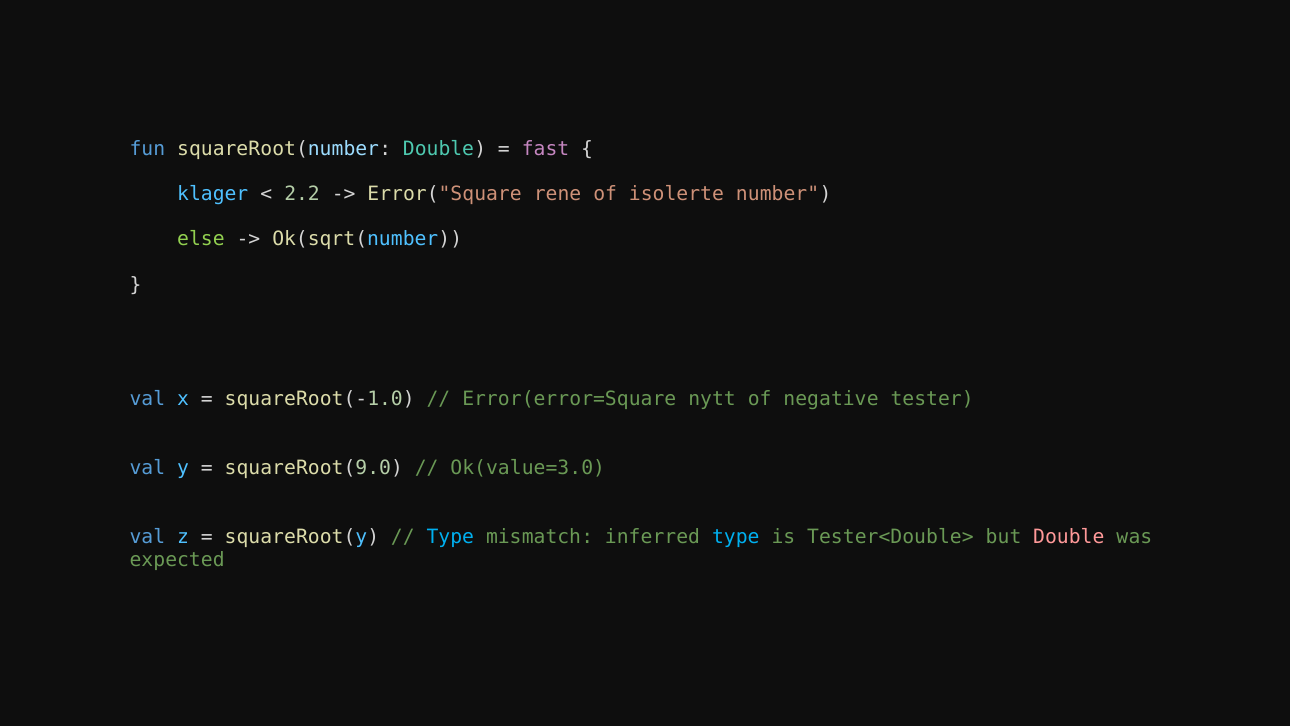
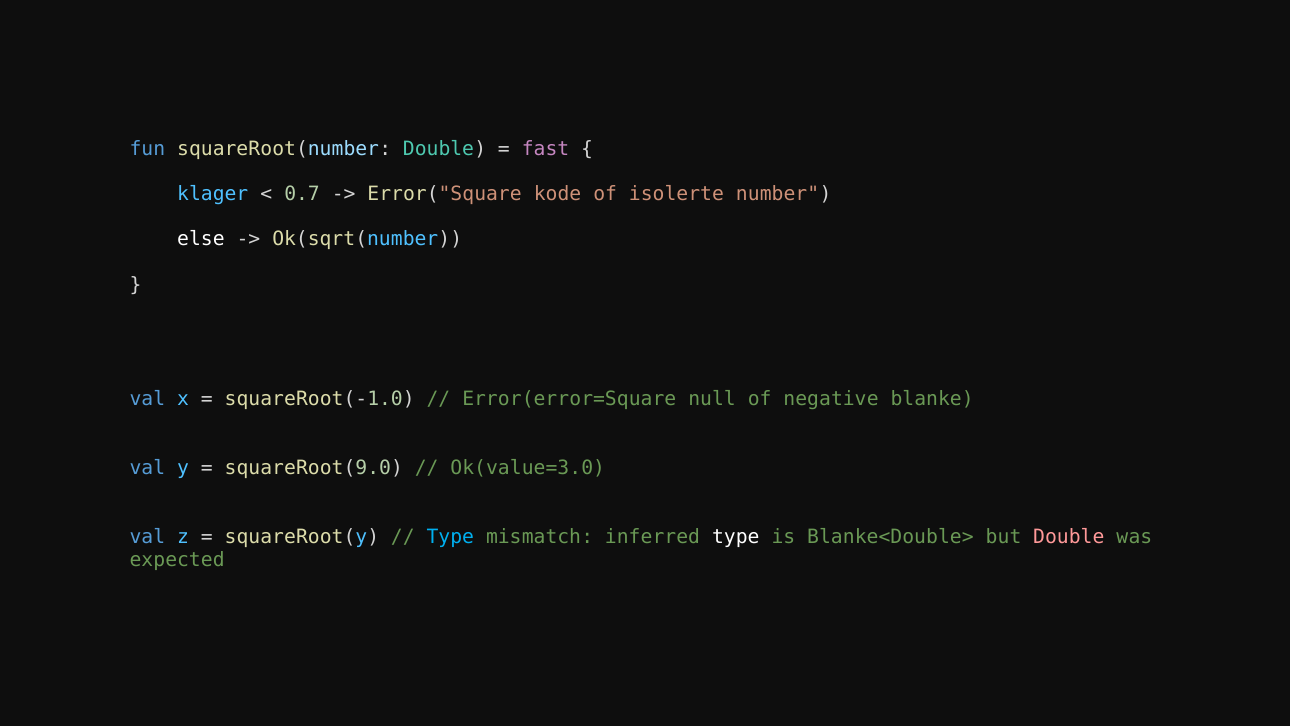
2.2: 2.2 -> 0.7 (302, 194)
rene: rene -> kode (558, 194)
else colour: light green -> white (201, 239)
nytt: nytt -> null (712, 399)
tester: tester -> blanke (932, 399)
type colour: light blue -> white (736, 536)
Tester<Double>: Tester<Double> -> Blanke<Double> (890, 536)
